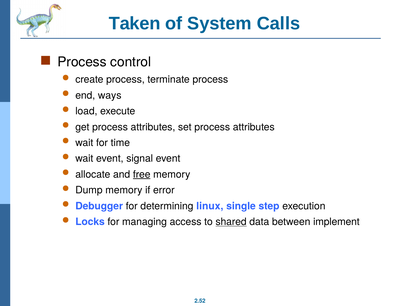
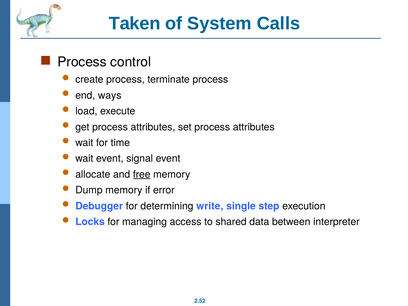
linux: linux -> write (210, 206)
shared underline: present -> none (231, 222)
implement: implement -> interpreter (336, 222)
